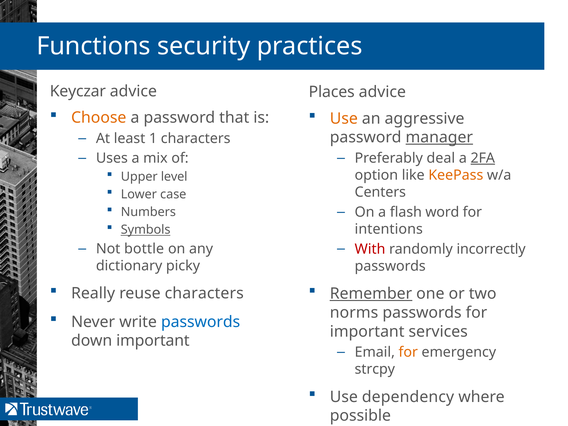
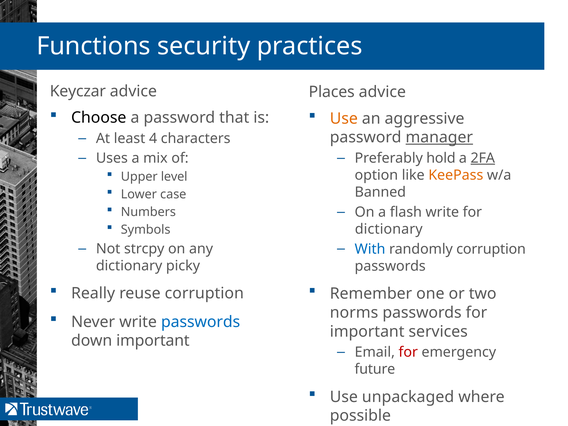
Choose colour: orange -> black (99, 118)
1: 1 -> 4 (153, 138)
deal: deal -> hold (441, 158)
Centers: Centers -> Banned (380, 192)
flash word: word -> write (442, 212)
Symbols underline: present -> none (146, 230)
intentions: intentions -> dictionary (389, 229)
bottle: bottle -> strcpy (144, 249)
With colour: red -> blue (370, 249)
randomly incorrectly: incorrectly -> corruption (491, 249)
reuse characters: characters -> corruption (204, 293)
Remember underline: present -> none (371, 294)
for colour: orange -> red (408, 352)
strcpy: strcpy -> future (375, 369)
dependency: dependency -> unpackaged (408, 397)
